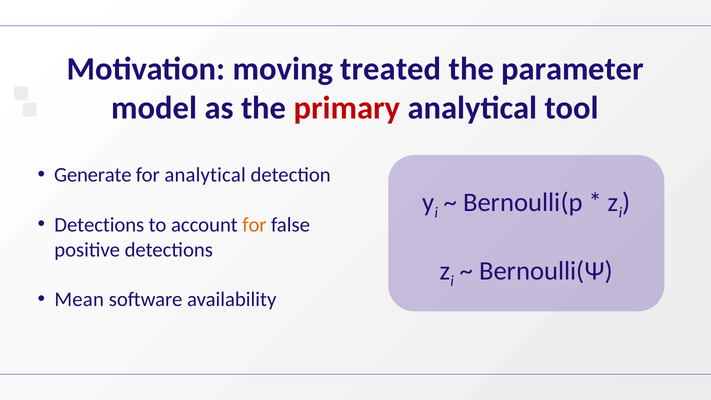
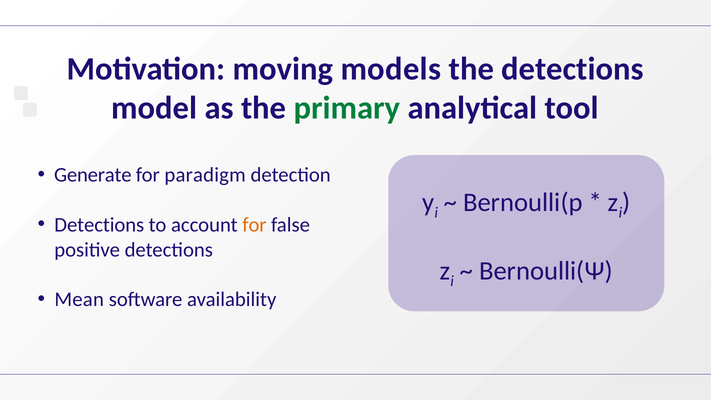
treated: treated -> models (391, 69)
the parameter: parameter -> detections (572, 69)
primary colour: red -> green (347, 108)
for analytical: analytical -> paradigm (205, 175)
